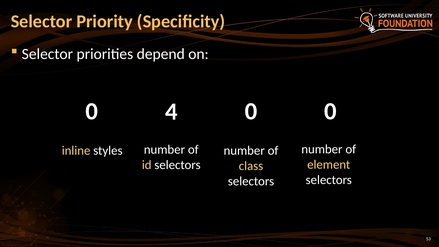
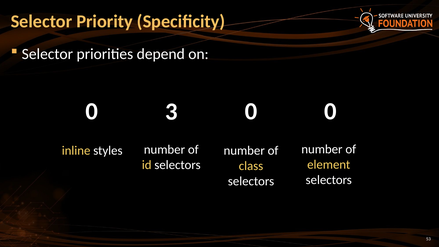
4: 4 -> 3 (171, 112)
